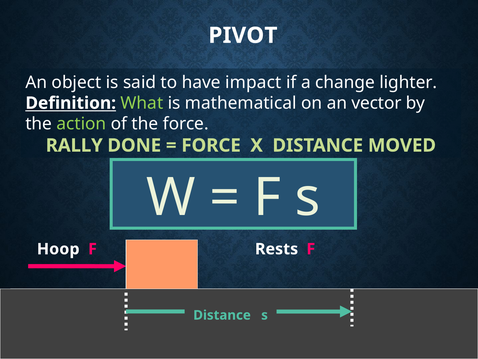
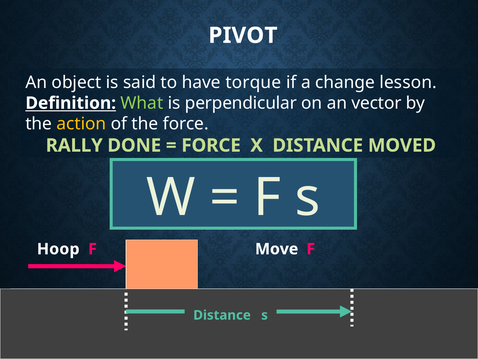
impact: impact -> torque (253, 82)
lighter: lighter -> lesson (408, 82)
mathematical: mathematical -> perpendicular (241, 103)
action colour: light green -> yellow (81, 124)
Rests: Rests -> Move (277, 249)
